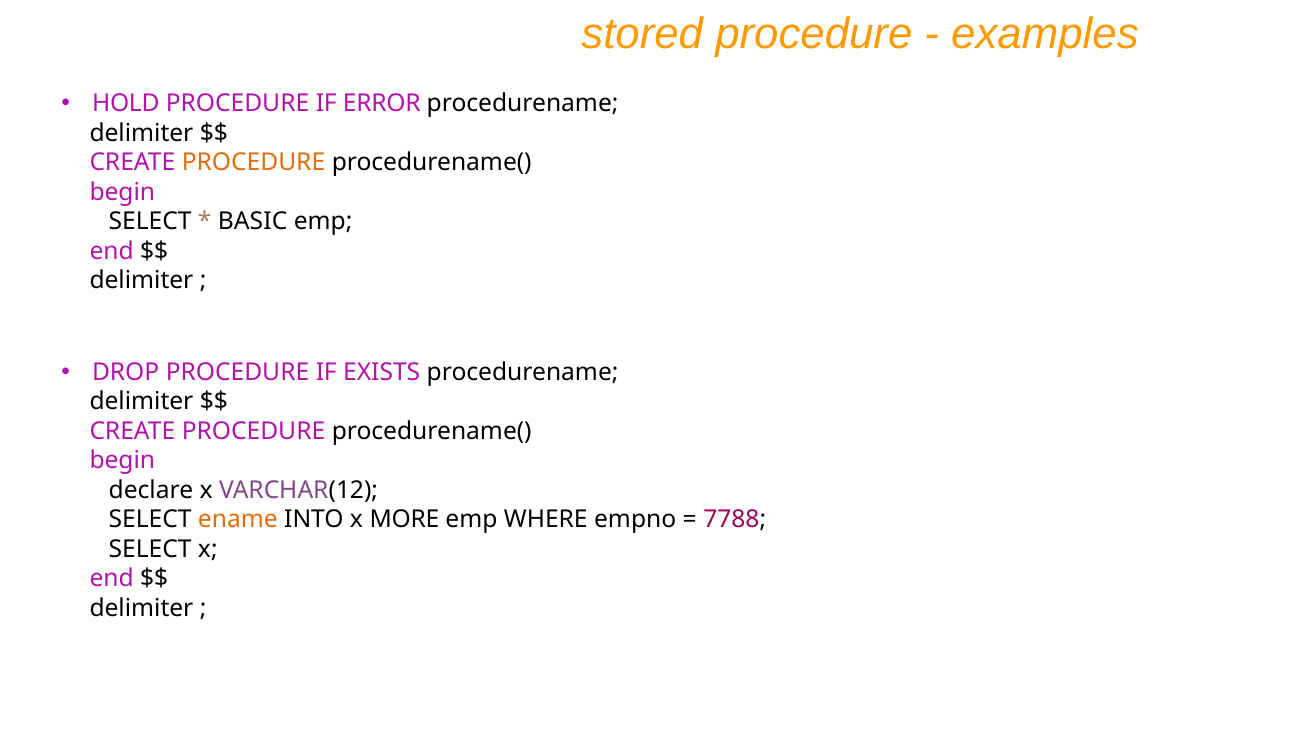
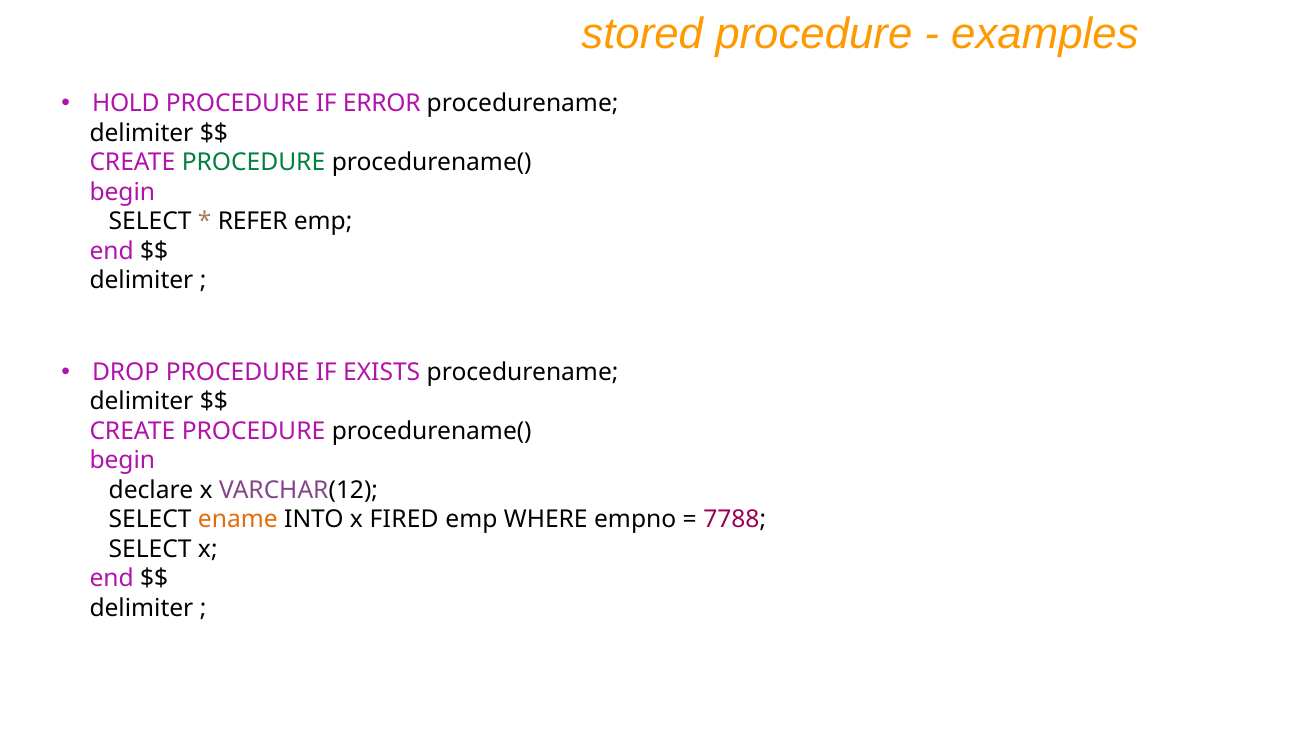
PROCEDURE colour: orange -> green (253, 163)
BASIC: BASIC -> REFER (253, 222)
MORE: MORE -> FIRED (404, 520)
